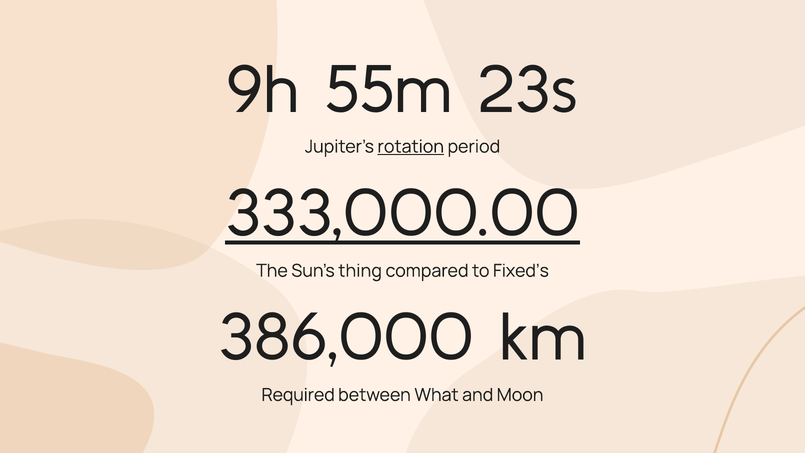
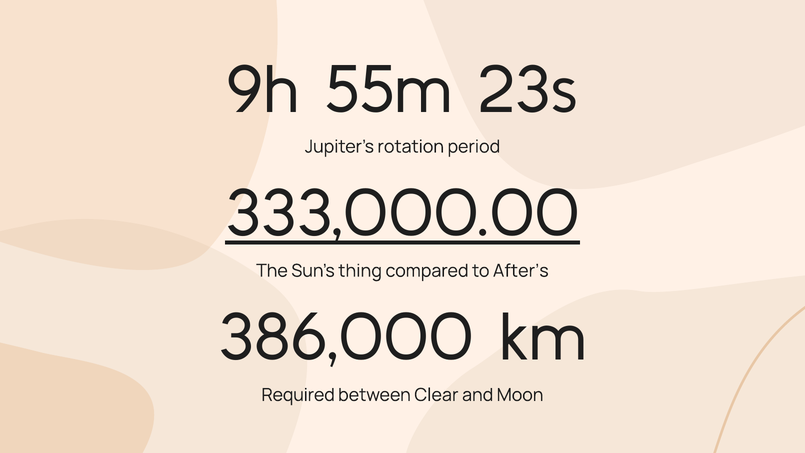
rotation underline: present -> none (411, 147)
Fixed’s: Fixed’s -> After’s (521, 271)
What: What -> Clear (436, 395)
